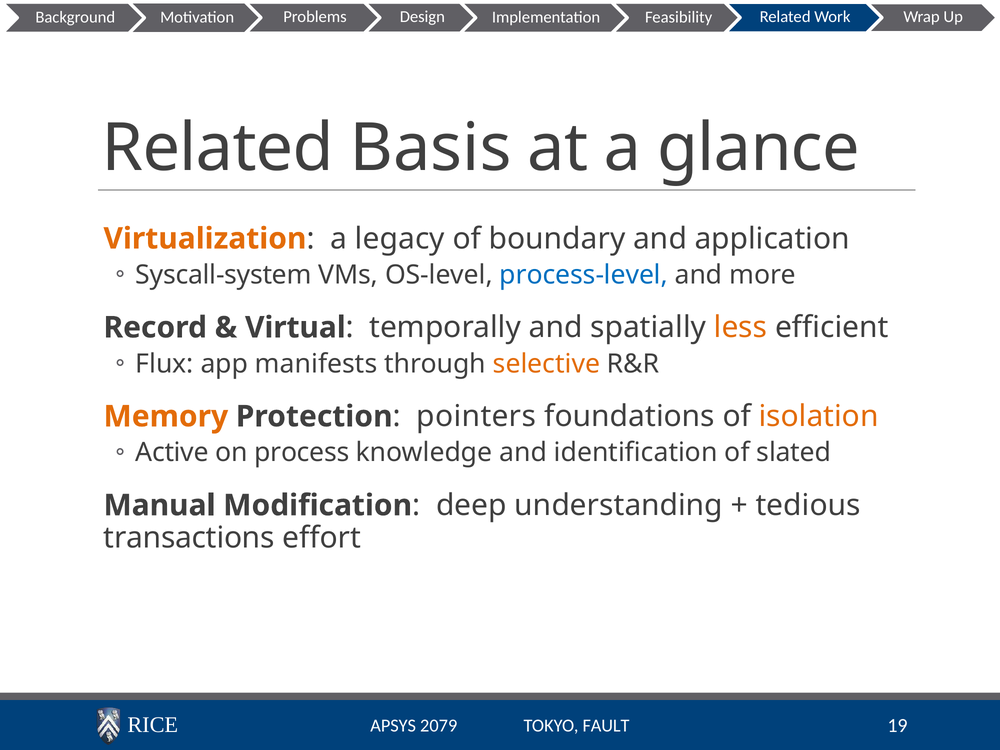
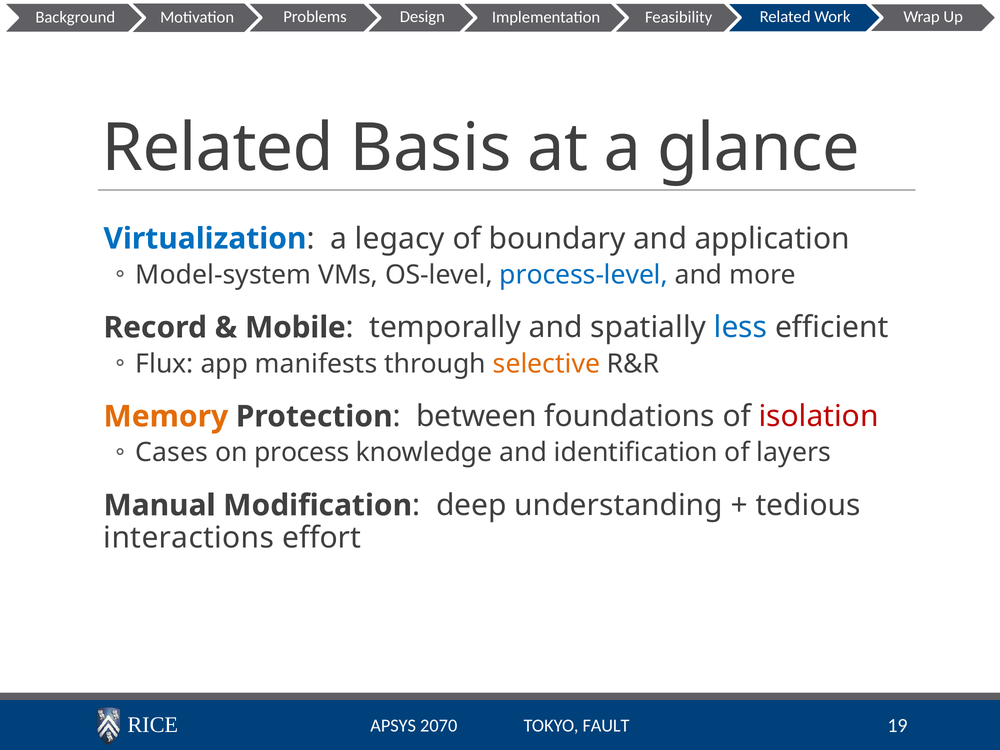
Virtualization colour: orange -> blue (205, 239)
Syscall-system: Syscall-system -> Model-system (223, 275)
Virtual: Virtual -> Mobile (295, 328)
less colour: orange -> blue (741, 328)
pointers: pointers -> between (477, 416)
isolation colour: orange -> red (819, 416)
Active: Active -> Cases (172, 453)
slated: slated -> layers (794, 453)
transactions: transactions -> interactions (189, 538)
2079: 2079 -> 2070 (439, 726)
